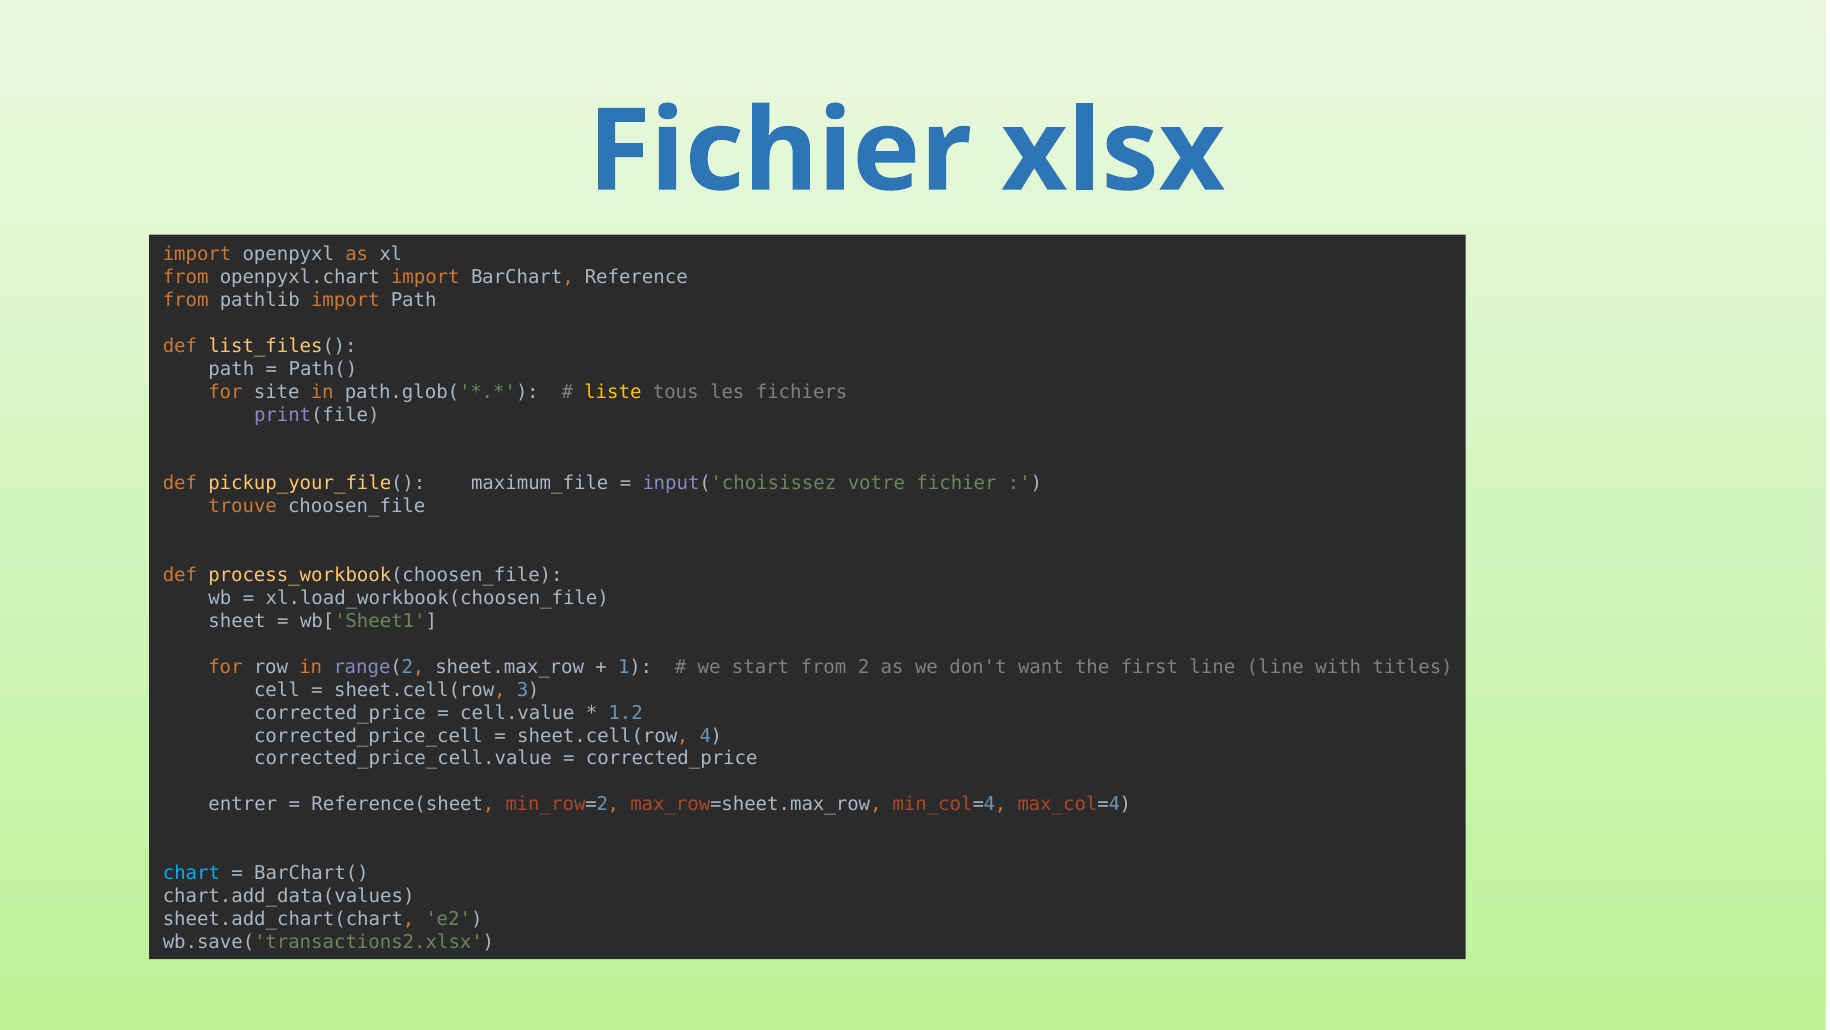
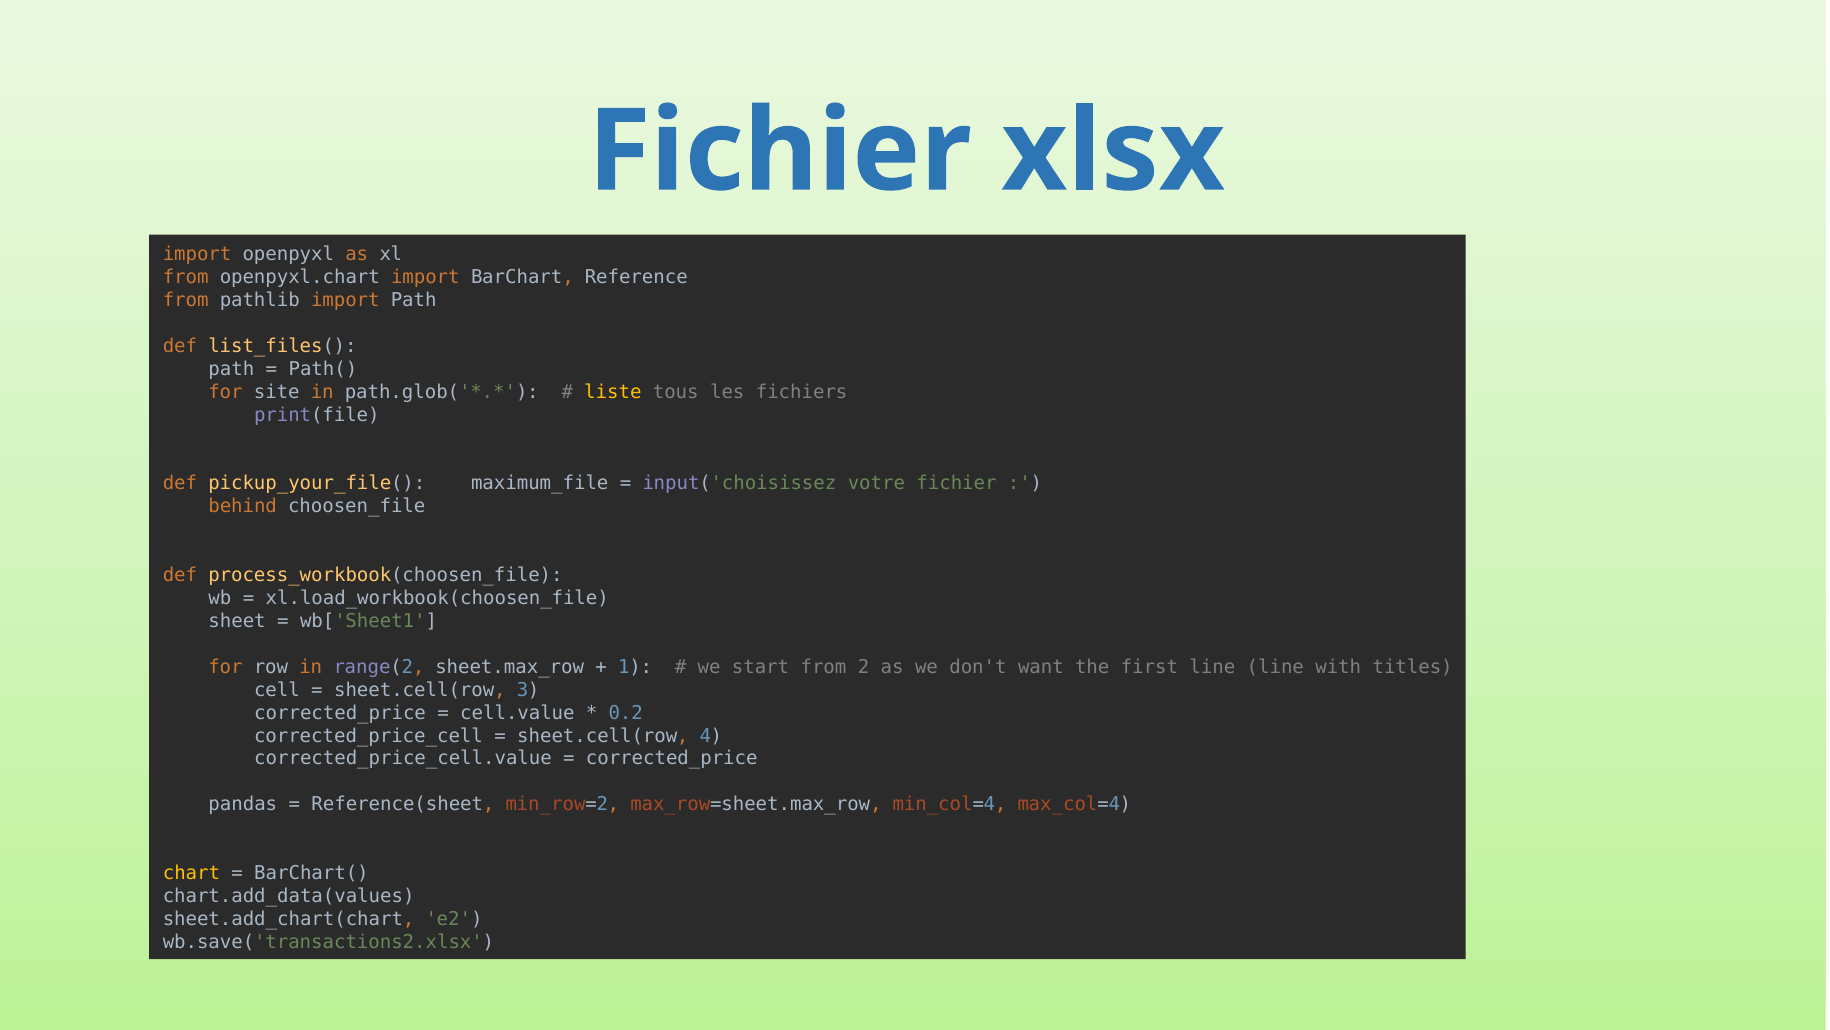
trouve: trouve -> behind (243, 506)
1.2: 1.2 -> 0.2 (626, 712)
entrer: entrer -> pandas (243, 804)
chart colour: light blue -> yellow (191, 873)
